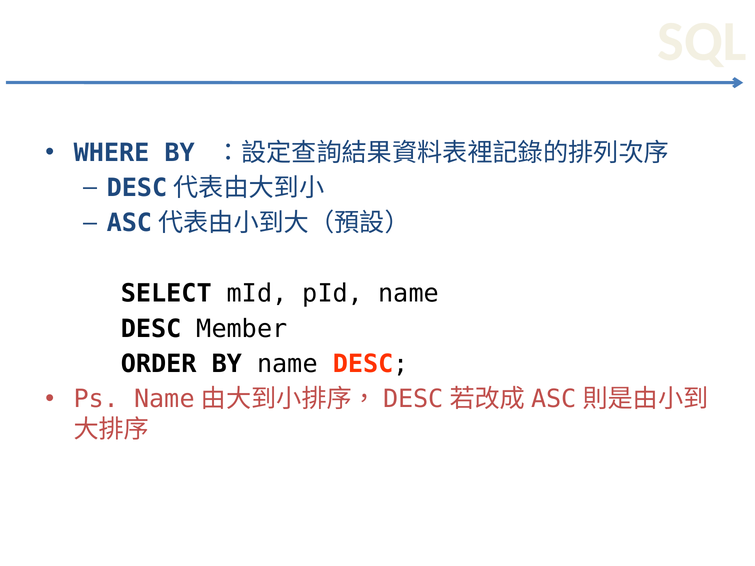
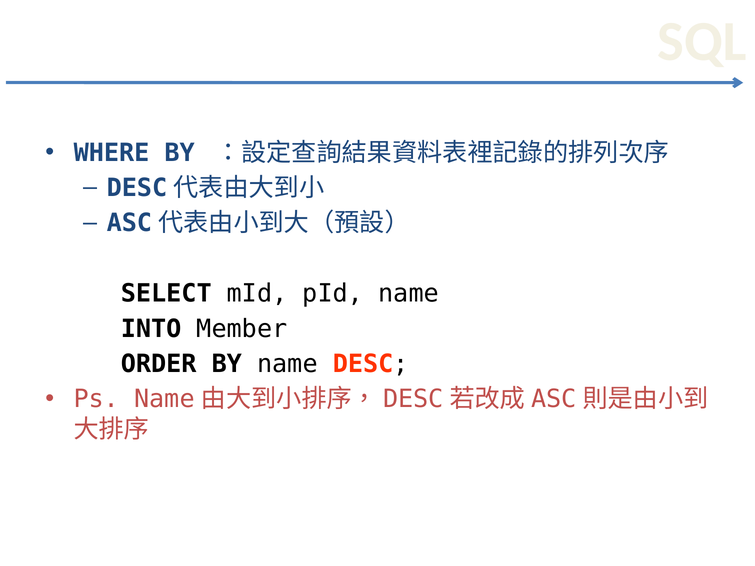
DESC: DESC -> INTO (151, 329)
